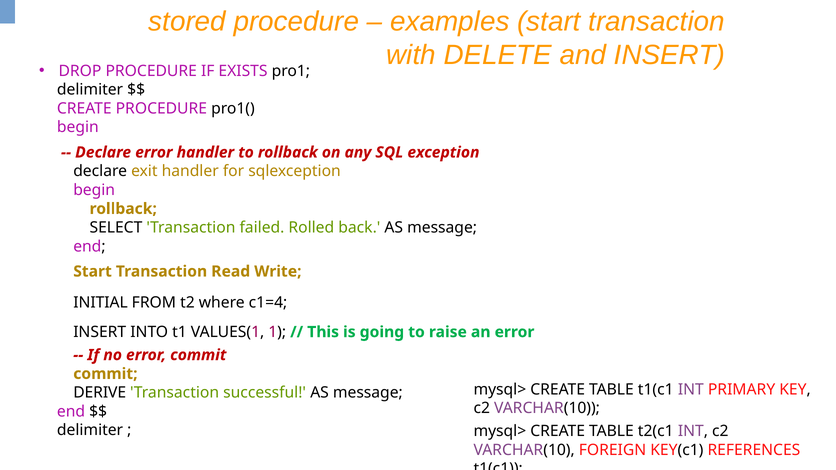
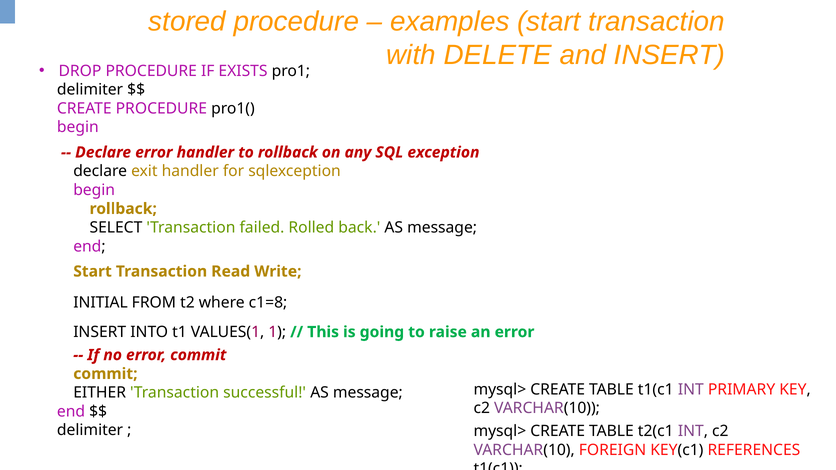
c1=4: c1=4 -> c1=8 (268, 303)
DERIVE: DERIVE -> EITHER (100, 393)
